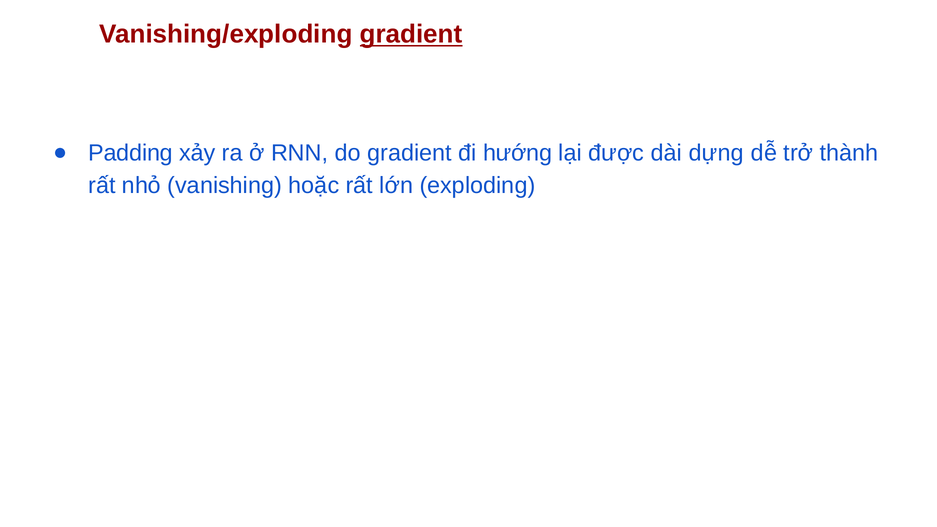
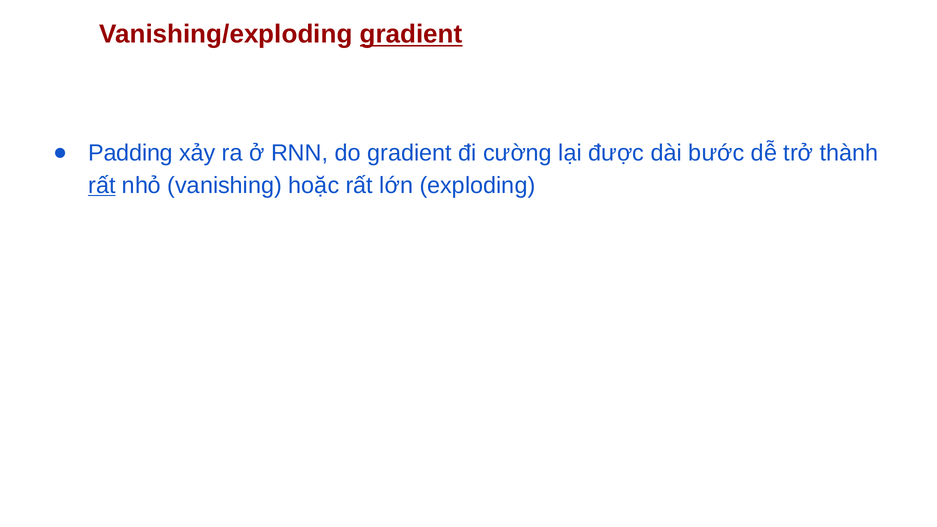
hướng: hướng -> cường (518, 153)
dựng: dựng -> bước (716, 153)
rất underline: none -> present (102, 185)
